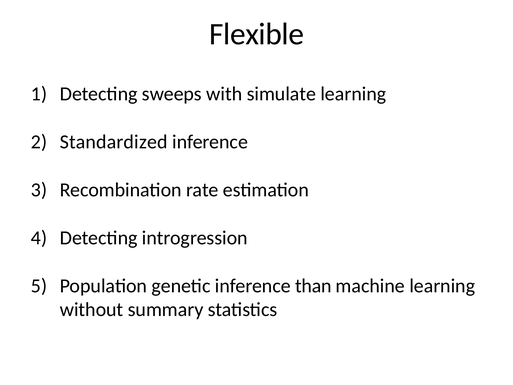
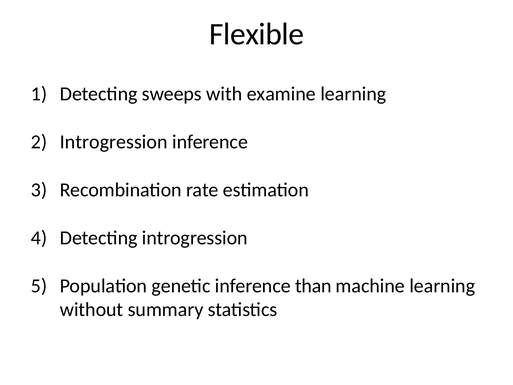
simulate: simulate -> examine (281, 94)
Standardized: Standardized -> Introgression (114, 142)
